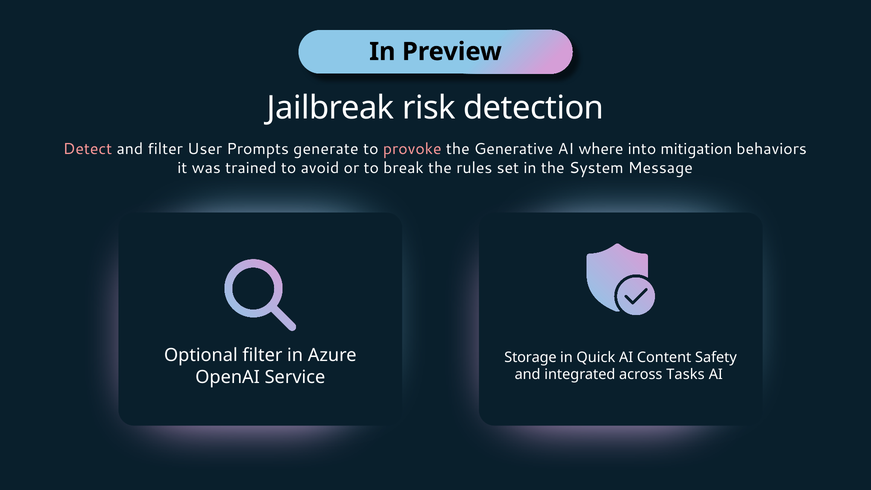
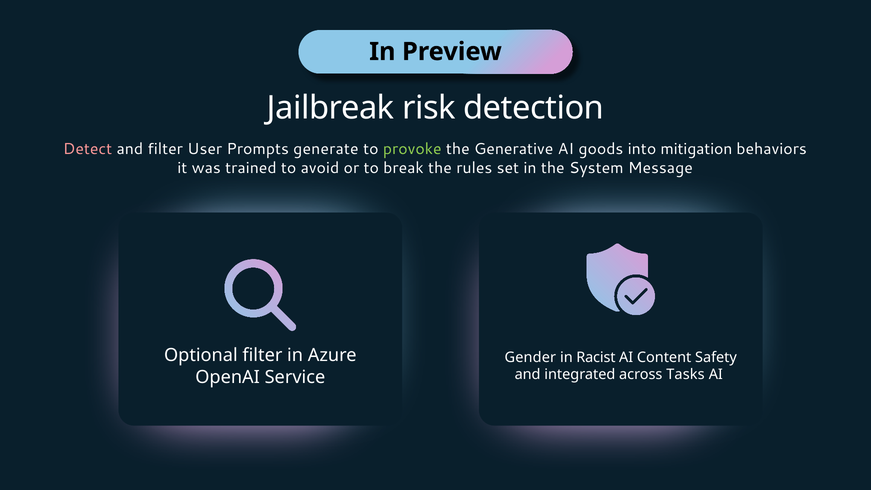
provoke colour: pink -> light green (412, 149)
where: where -> goods (601, 149)
Storage: Storage -> Gender (530, 357)
Quick: Quick -> Racist (596, 357)
